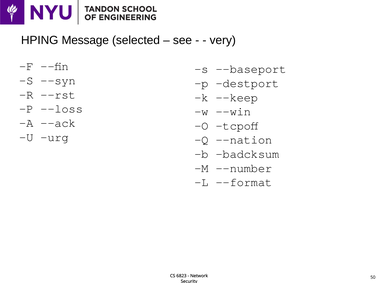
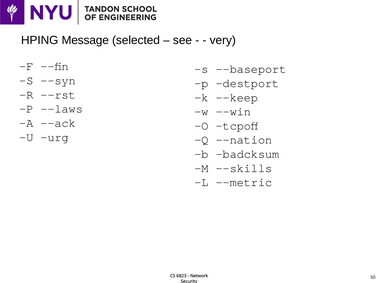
--loss: --loss -> --laws (62, 109)
--number: --number -> --skills (244, 168)
--format: --format -> --metric (244, 182)
